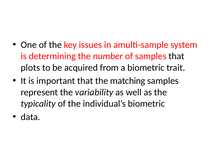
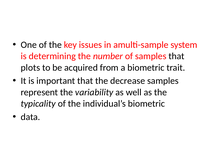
matching: matching -> decrease (128, 81)
